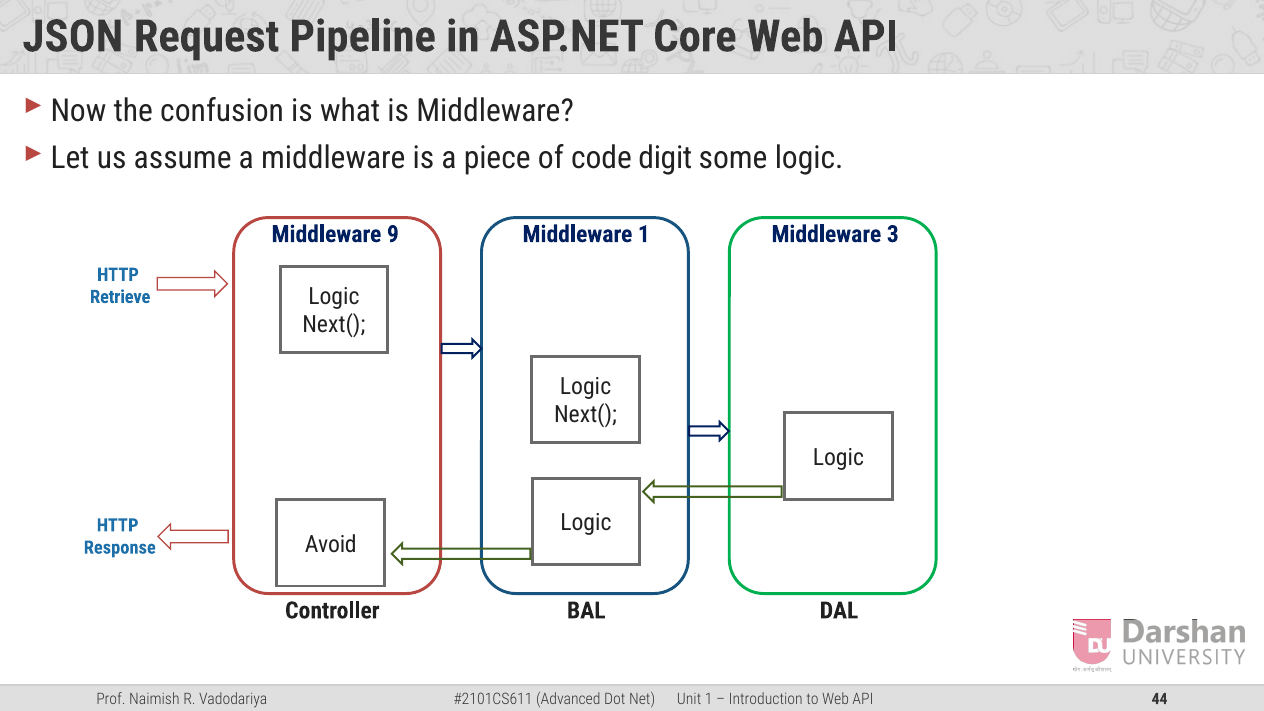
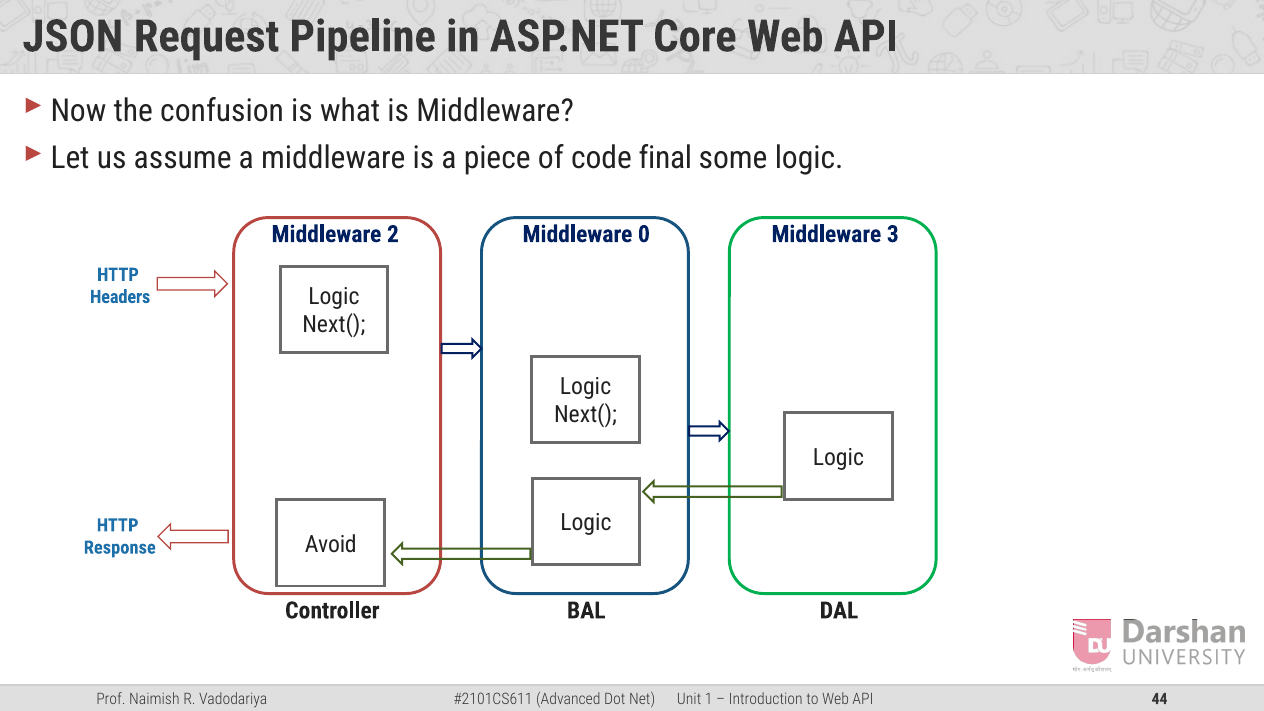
digit: digit -> final (665, 158)
9: 9 -> 2 (393, 234)
Middleware 1: 1 -> 0 (644, 234)
Retrieve: Retrieve -> Headers (120, 297)
